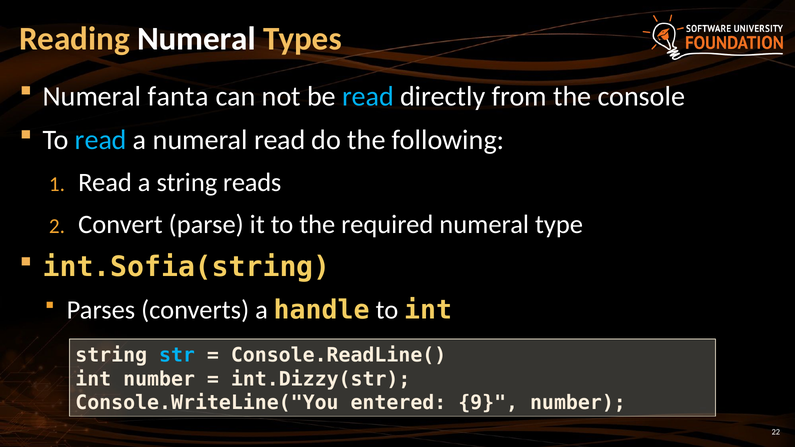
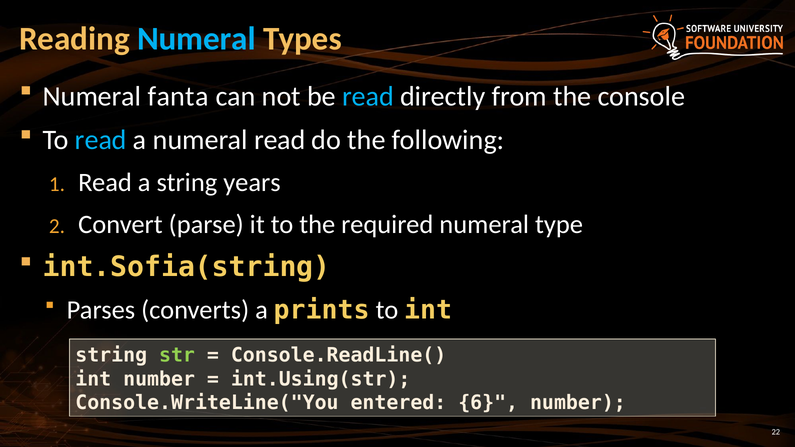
Numeral colour: white -> light blue (196, 39)
reads: reads -> years (252, 183)
handle: handle -> prints (322, 310)
str colour: light blue -> light green (177, 355)
int.Dizzy(str: int.Dizzy(str -> int.Using(str (321, 379)
9: 9 -> 6 (488, 403)
